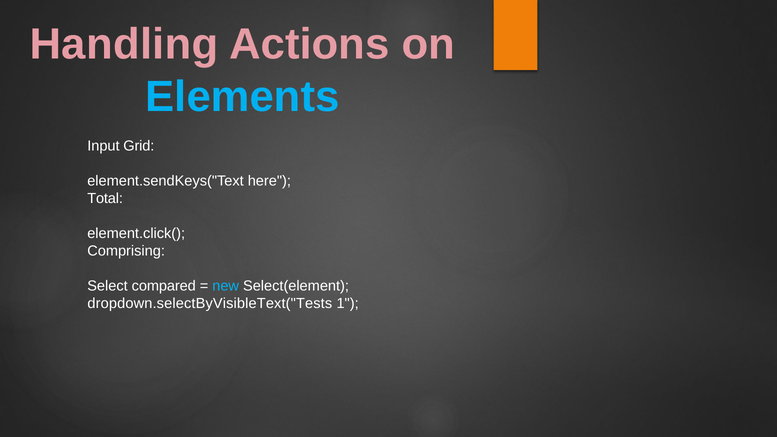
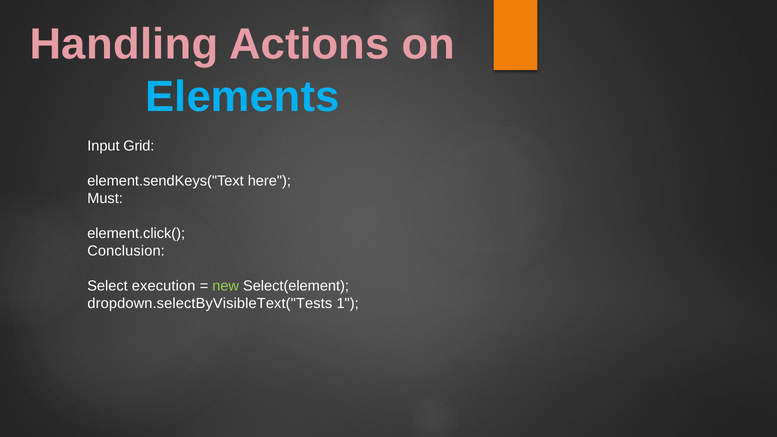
Total: Total -> Must (105, 198)
Comprising: Comprising -> Conclusion (126, 251)
compared: compared -> execution (164, 286)
new colour: light blue -> light green (226, 286)
